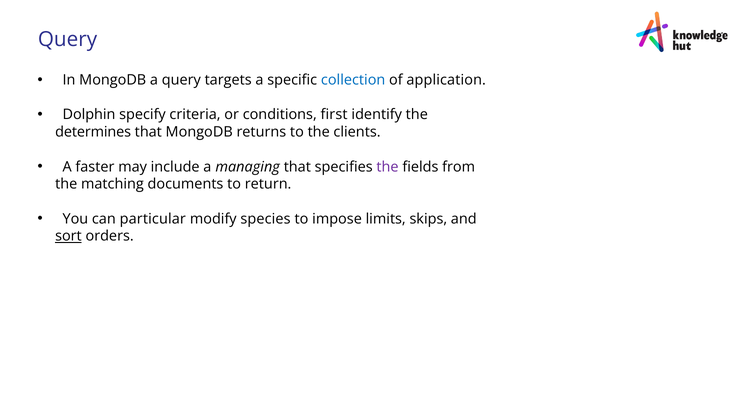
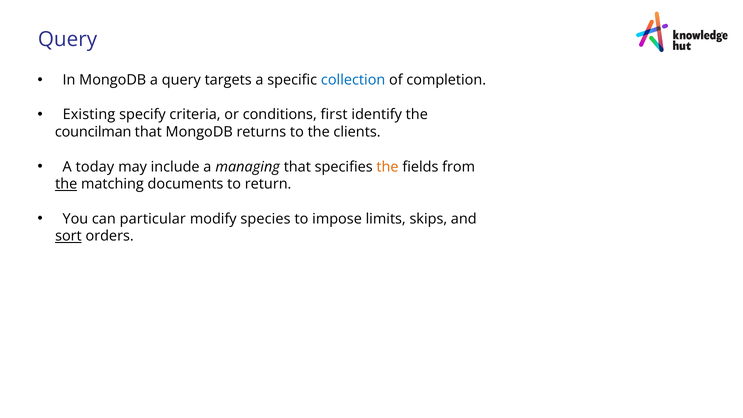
application: application -> completion (446, 80)
Dolphin: Dolphin -> Existing (89, 115)
determines: determines -> councilman (93, 132)
faster: faster -> today (95, 167)
the colour: purple -> orange (387, 167)
the underline: none -> present (66, 184)
